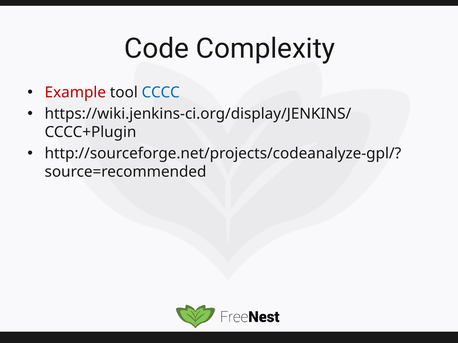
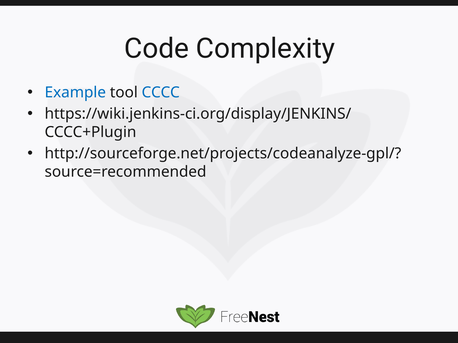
Example colour: red -> blue (75, 93)
